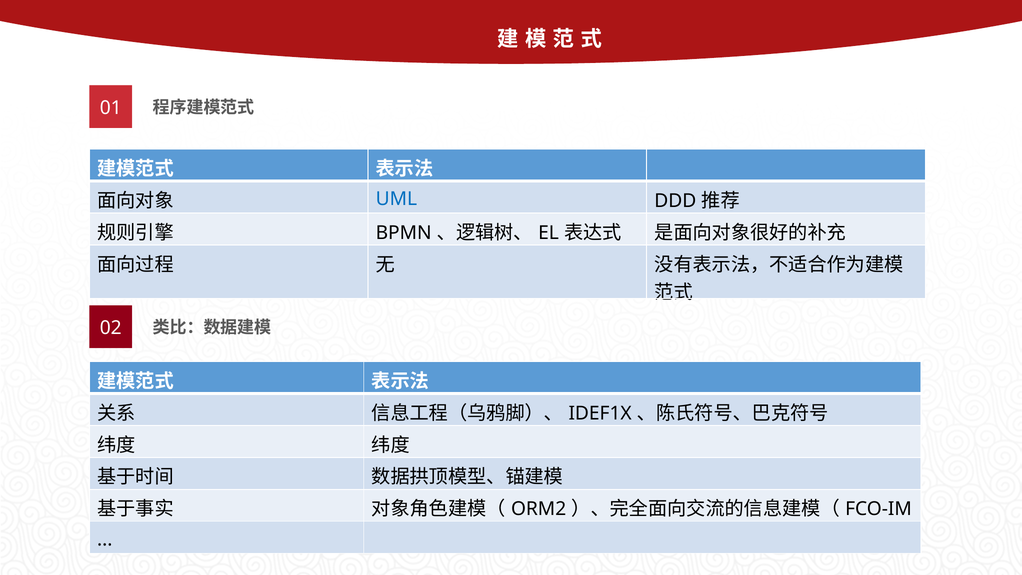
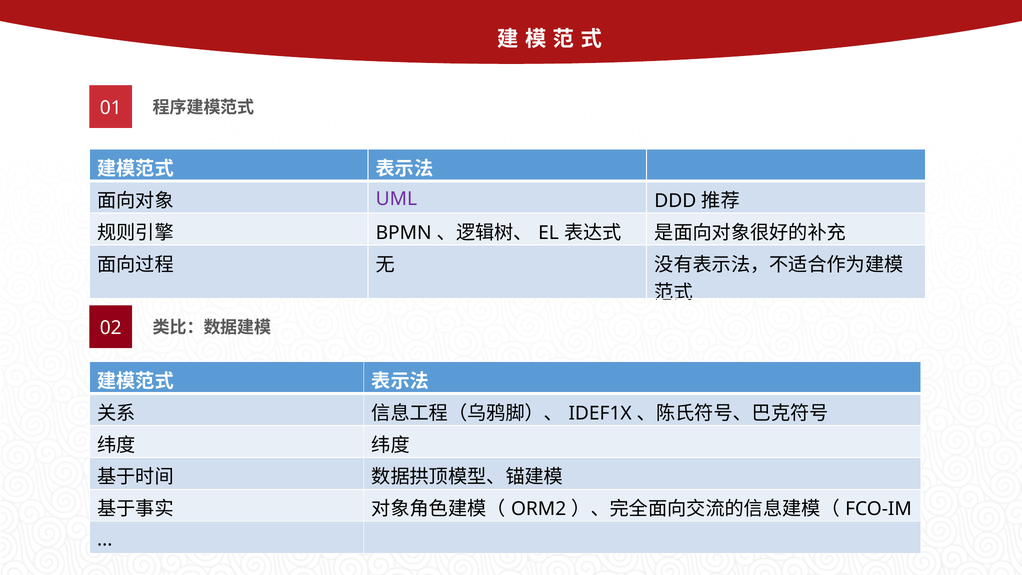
UML colour: blue -> purple (396, 199)
